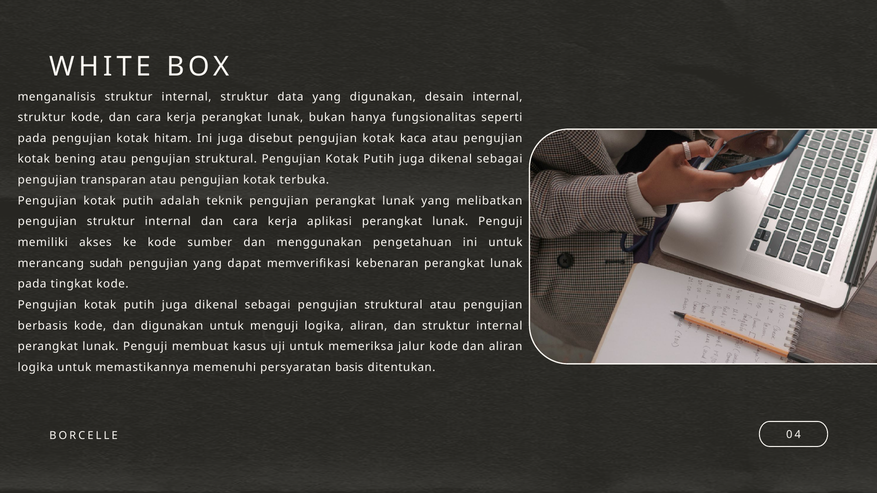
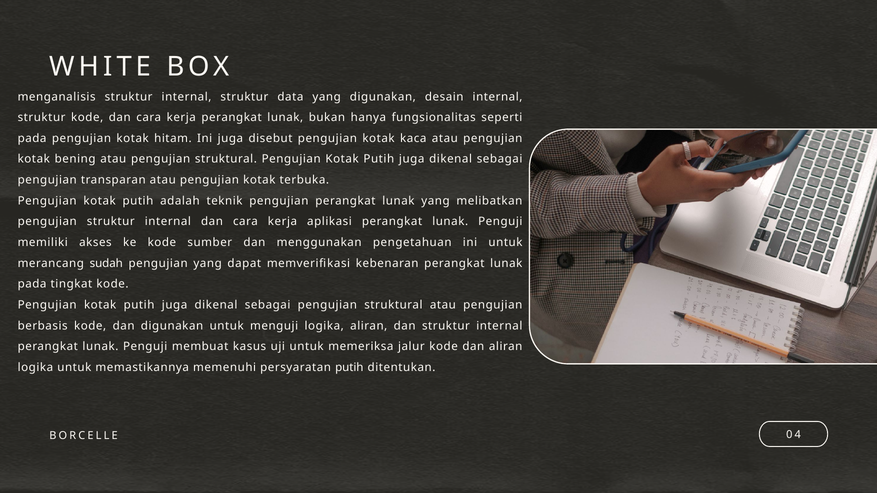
persyaratan basis: basis -> putih (349, 368)
